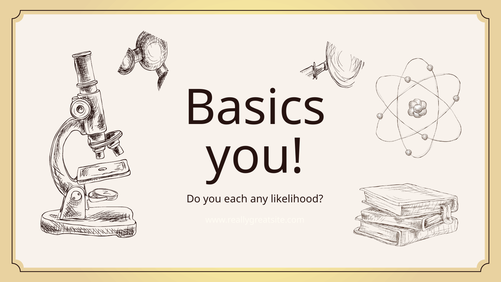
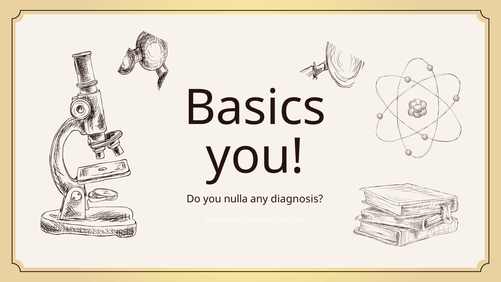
each: each -> nulla (236, 199)
likelihood: likelihood -> diagnosis (297, 199)
